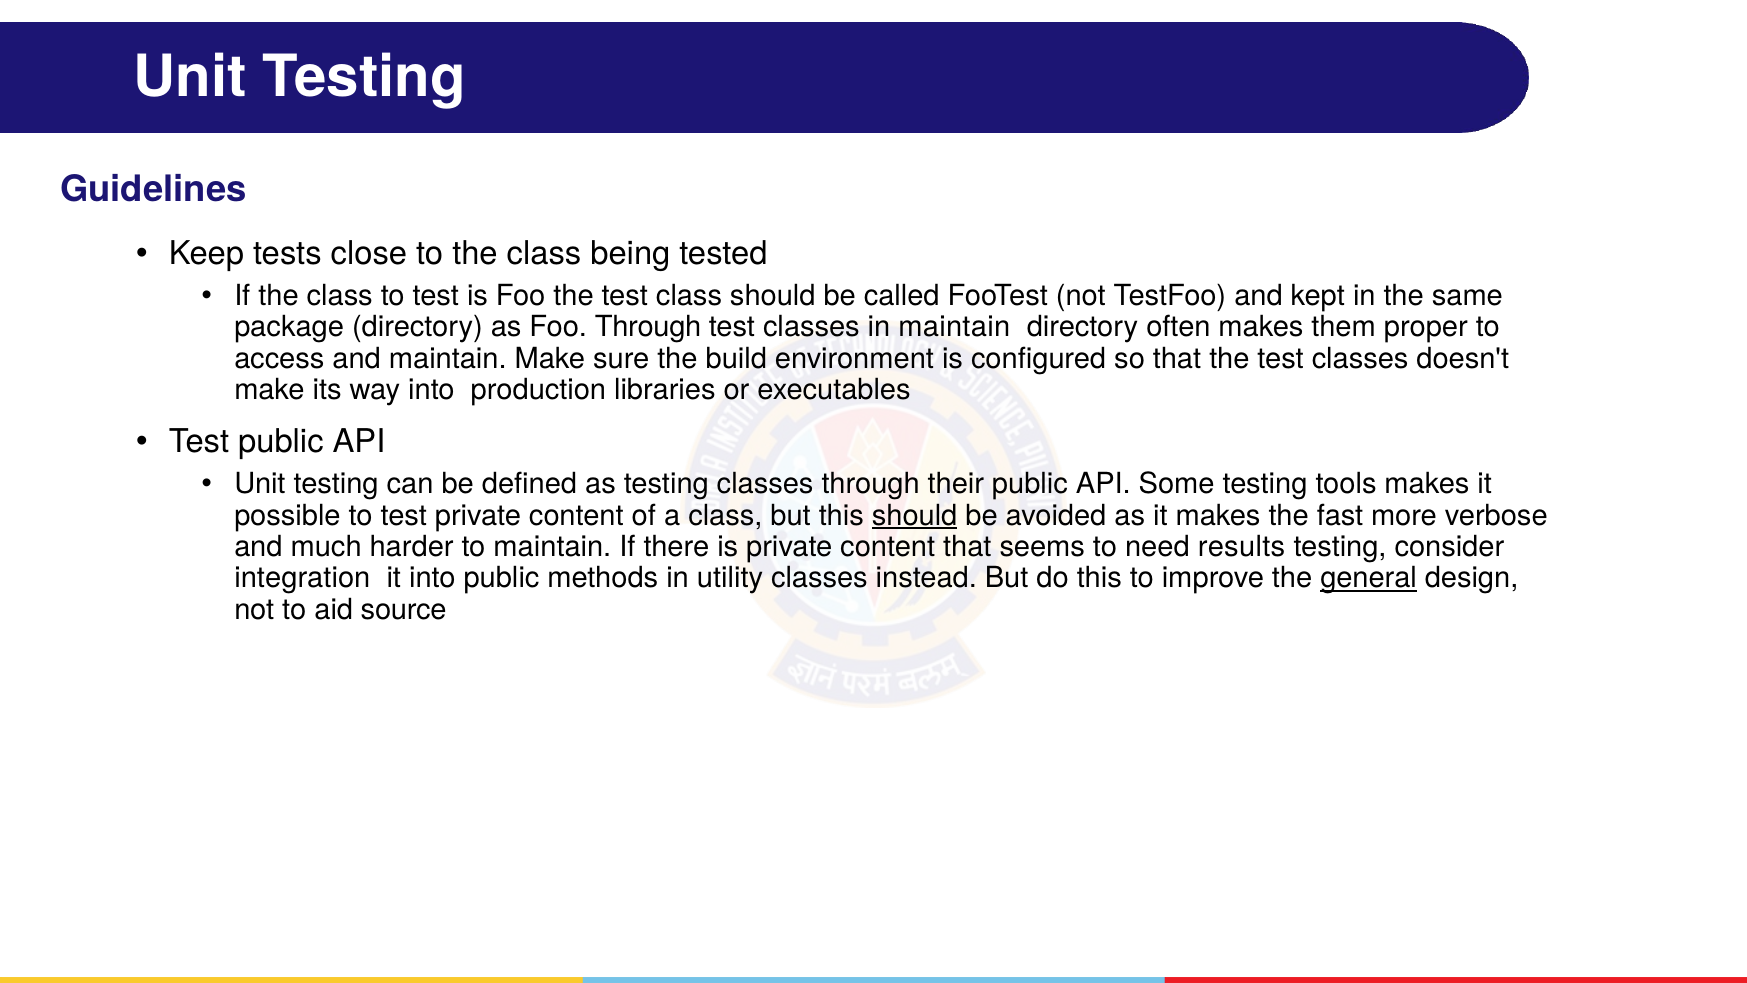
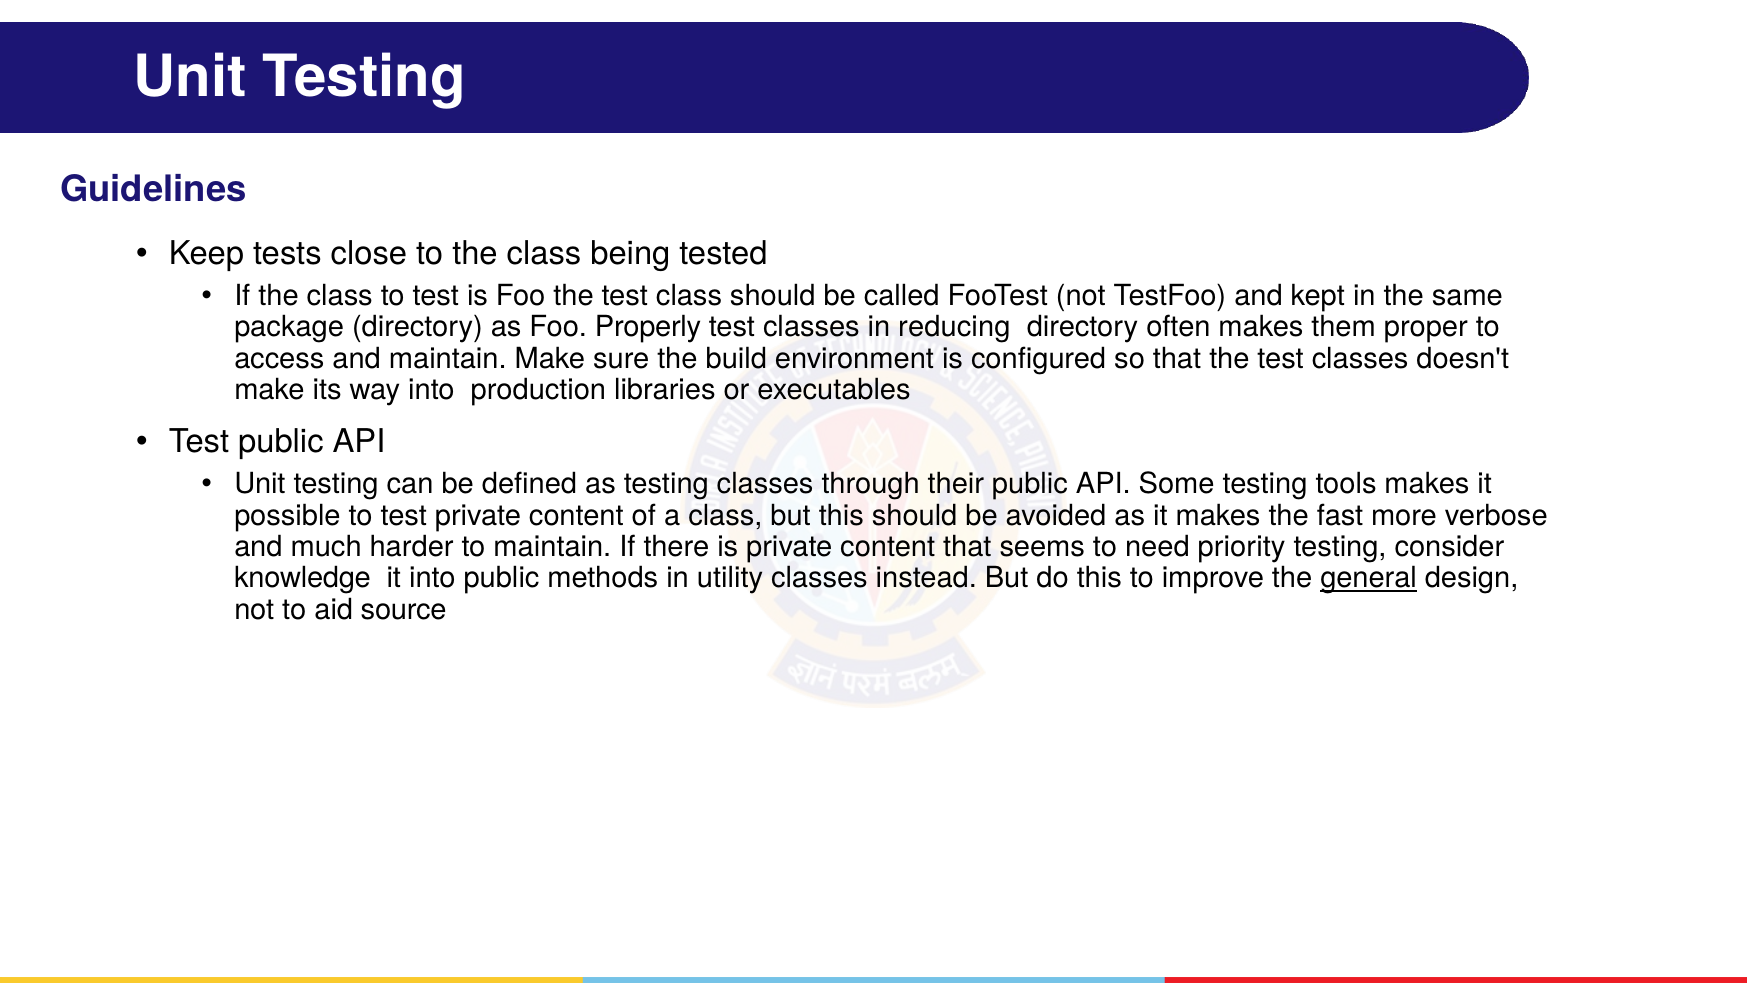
Foo Through: Through -> Properly (648, 327)
in maintain: maintain -> reducing (954, 327)
should underline: present -> none (915, 515)
results: results -> priority (1242, 547)
integration: integration -> knowledge (303, 578)
